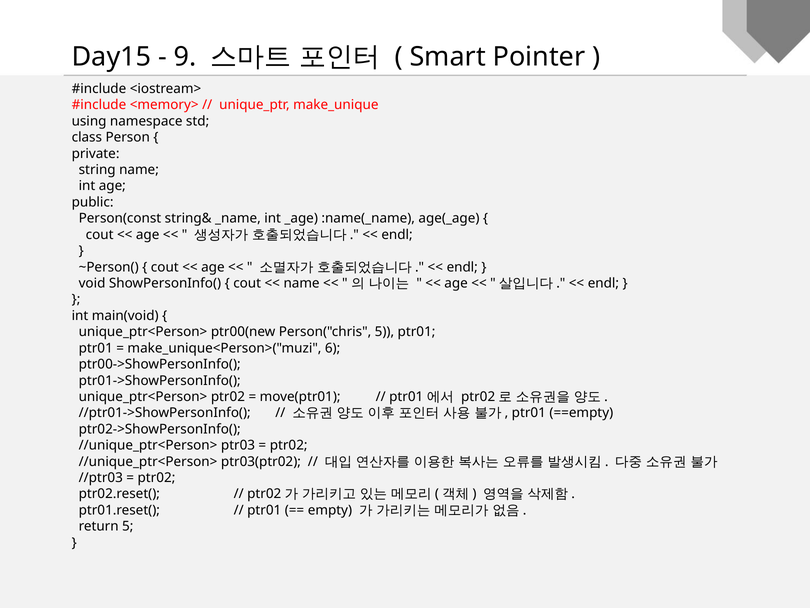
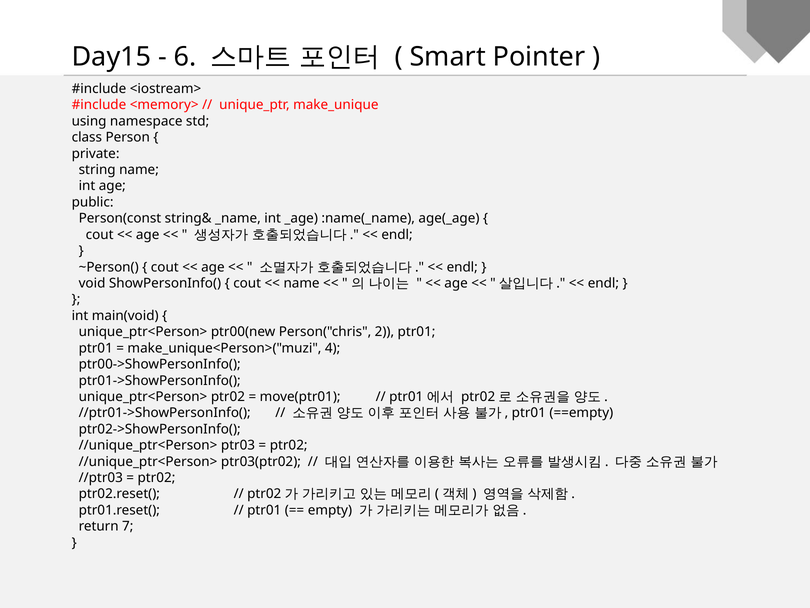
9: 9 -> 6 (185, 57)
Person("chris 5: 5 -> 2 (384, 332)
6: 6 -> 4 (333, 348)
return 5: 5 -> 7 (128, 526)
